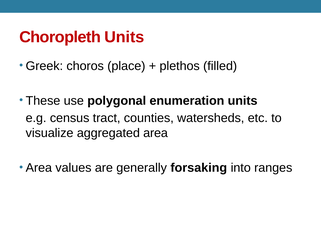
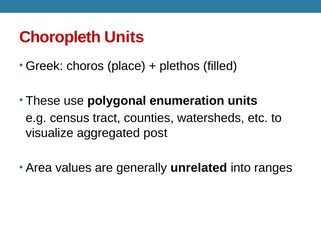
aggregated area: area -> post (155, 133)
forsaking: forsaking -> unrelated (199, 168)
